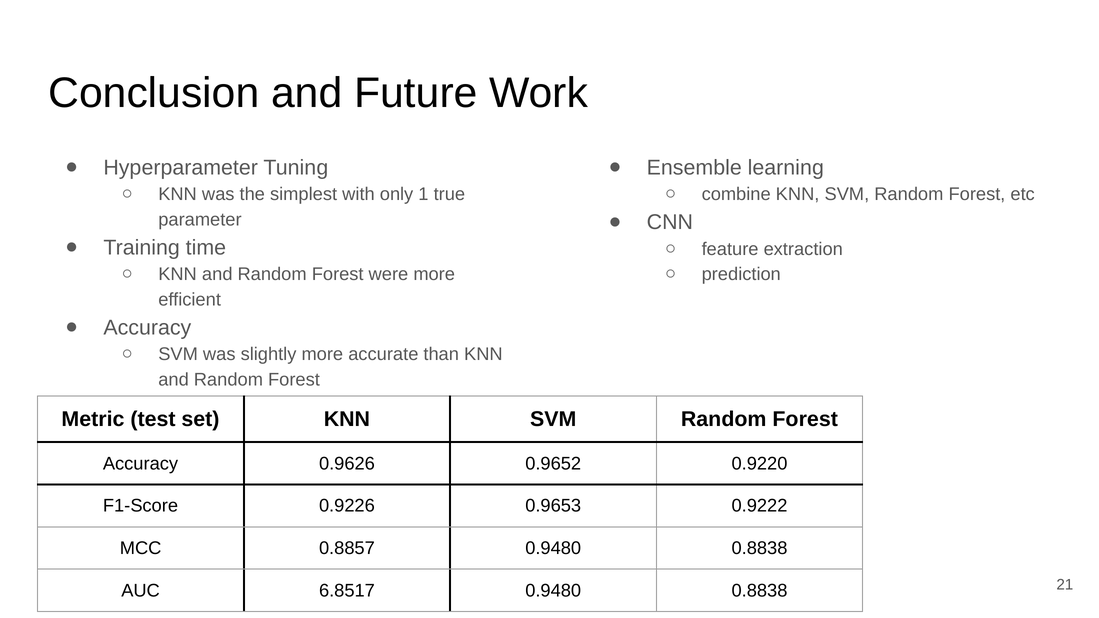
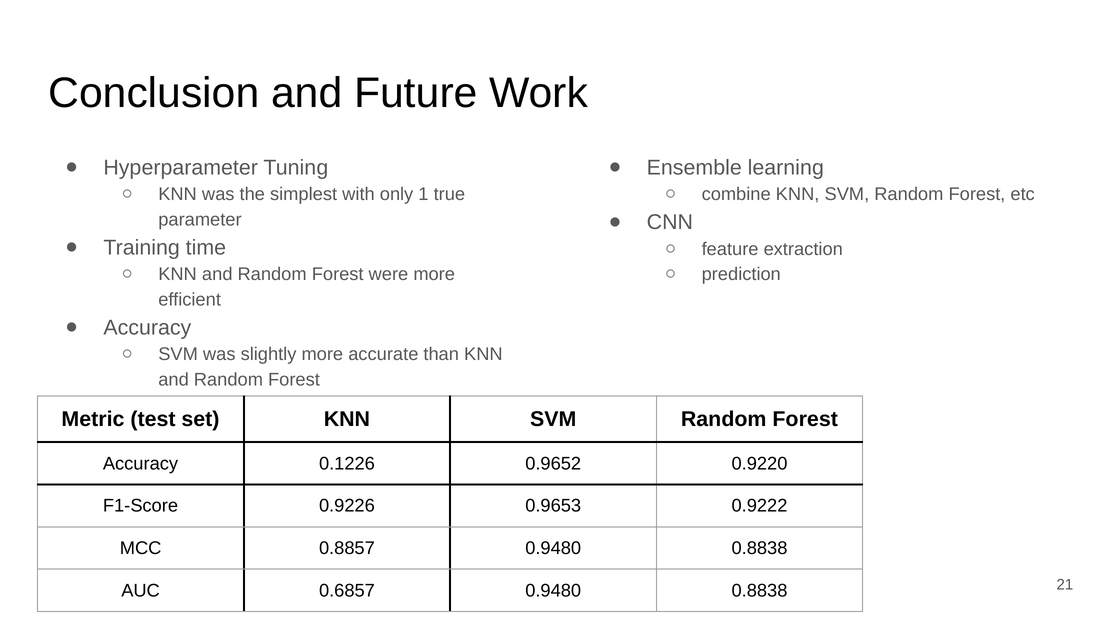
0.9626: 0.9626 -> 0.1226 (347, 464)
6.8517: 6.8517 -> 0.6857 (347, 591)
